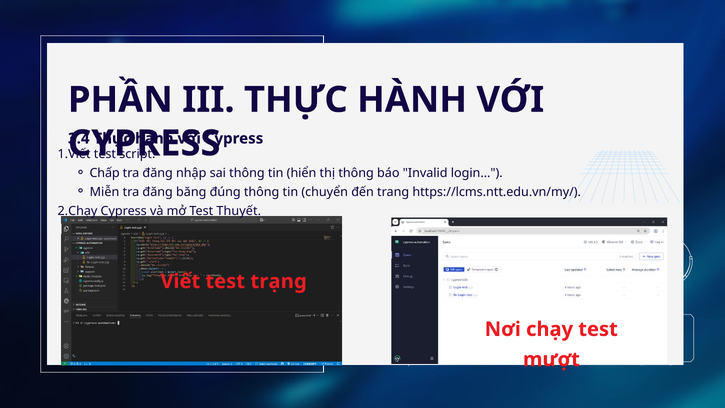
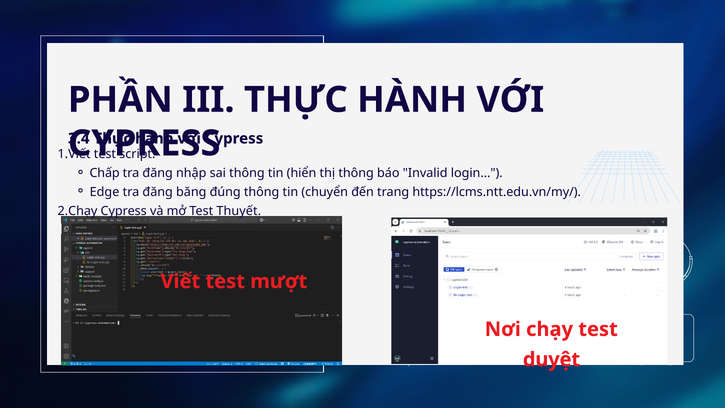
Miễn: Miễn -> Edge (105, 192)
trạng: trạng -> mượt (279, 281)
mượt: mượt -> duyệt (551, 359)
